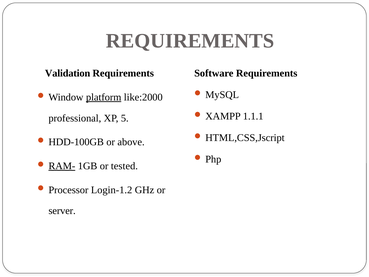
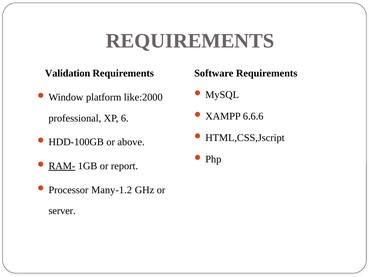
platform underline: present -> none (104, 97)
1.1.1: 1.1.1 -> 6.6.6 (253, 116)
5: 5 -> 6 (125, 118)
tested: tested -> report (124, 166)
Login-1.2: Login-1.2 -> Many-1.2 (112, 190)
